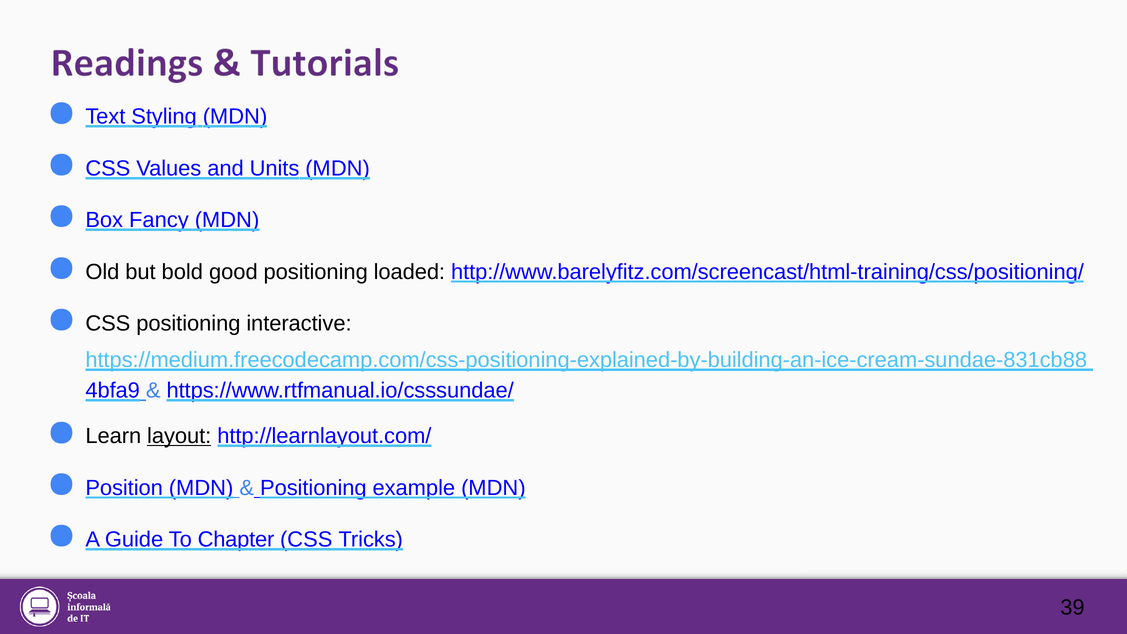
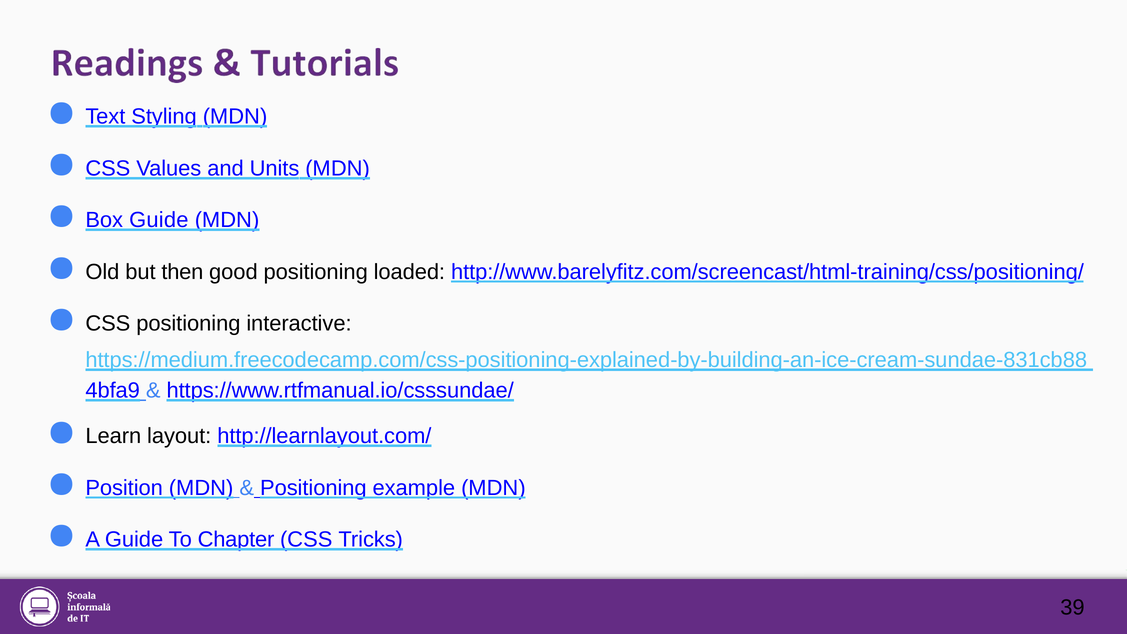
Box Fancy: Fancy -> Guide (159, 220)
bold: bold -> then (182, 272)
layout underline: present -> none (179, 436)
